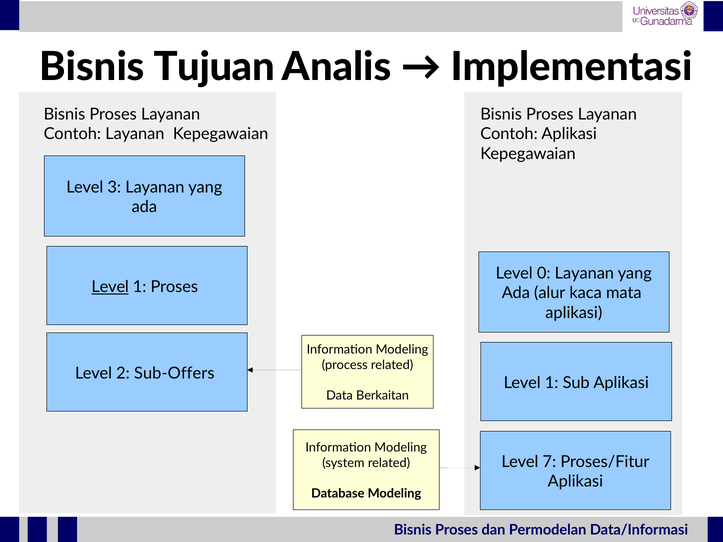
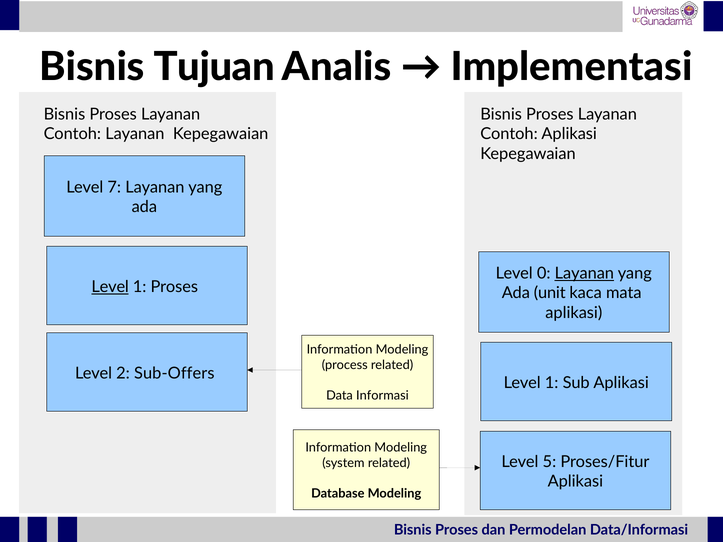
3: 3 -> 7 (114, 187)
Layanan underline: none -> present (584, 273)
alur: alur -> unit (550, 293)
Berkaitan: Berkaitan -> Informasi (382, 396)
7: 7 -> 5 (549, 462)
